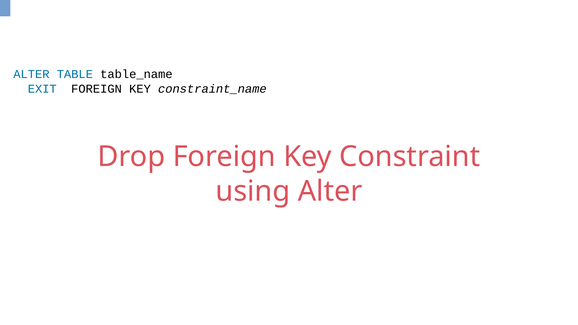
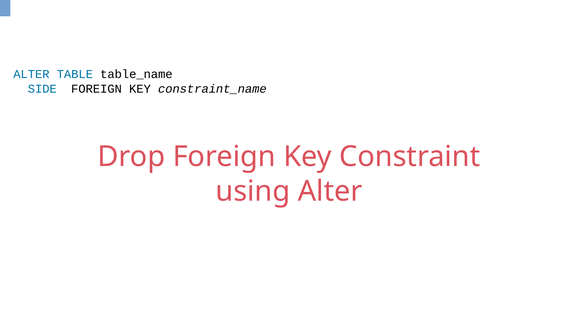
EXIT: EXIT -> SIDE (42, 89)
